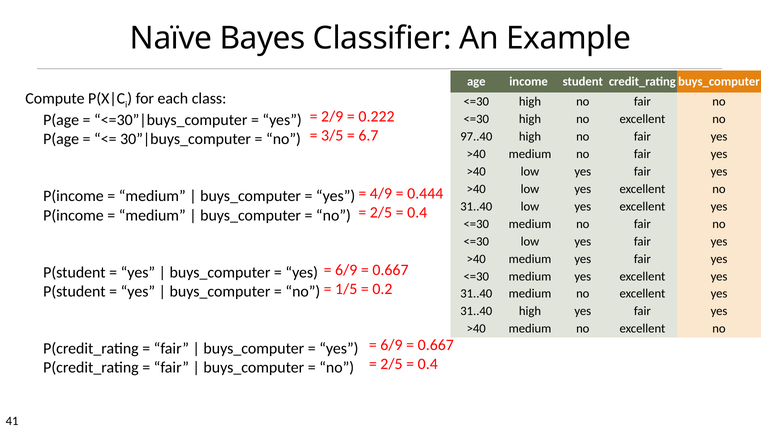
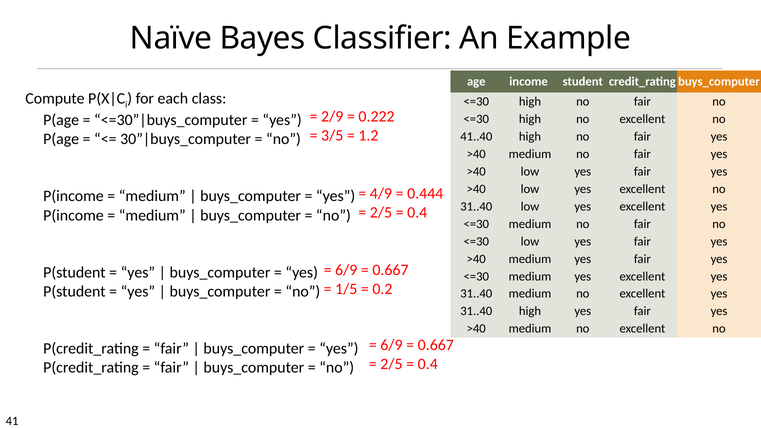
6.7: 6.7 -> 1.2 (368, 135)
97..40: 97..40 -> 41..40 (476, 137)
